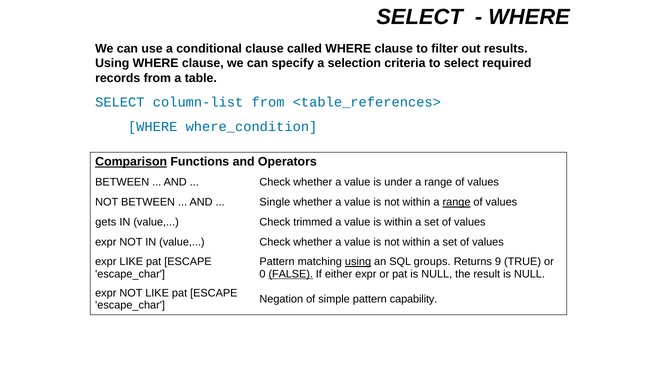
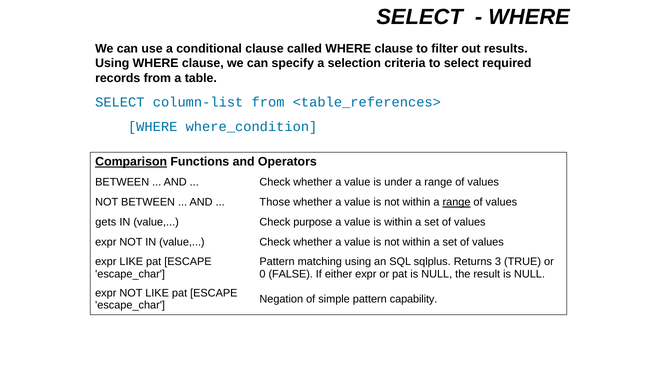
Single: Single -> Those (275, 202)
trimmed: trimmed -> purpose (313, 222)
using underline: present -> none (358, 262)
groups: groups -> sqlplus (432, 262)
9: 9 -> 3 (498, 262)
FALSE underline: present -> none (291, 274)
